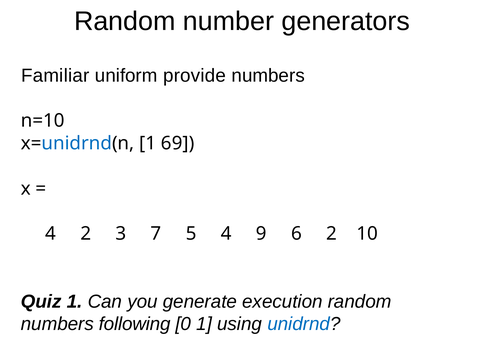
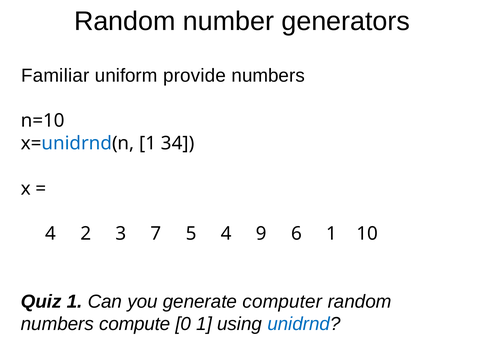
69: 69 -> 34 (178, 143)
6 2: 2 -> 1 (332, 234)
execution: execution -> computer (282, 301)
following: following -> compute (135, 324)
